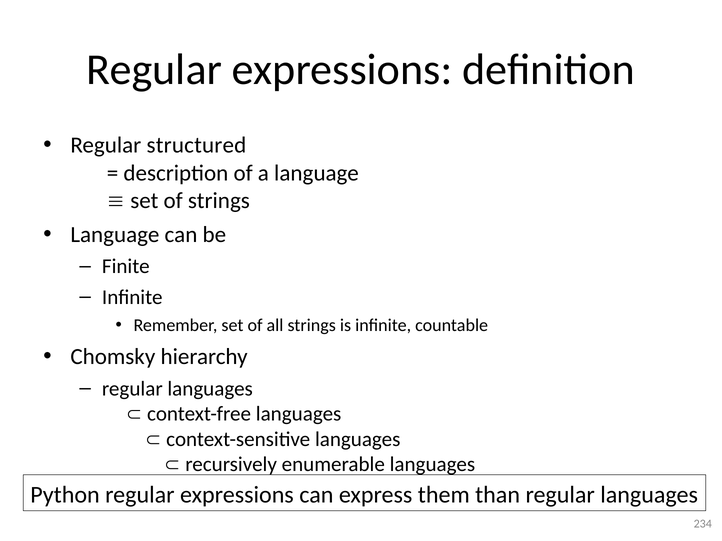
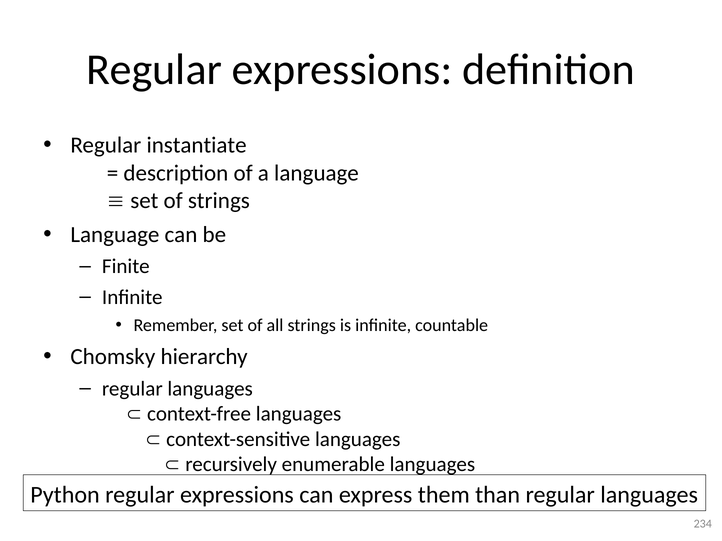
structured: structured -> instantiate (197, 145)
